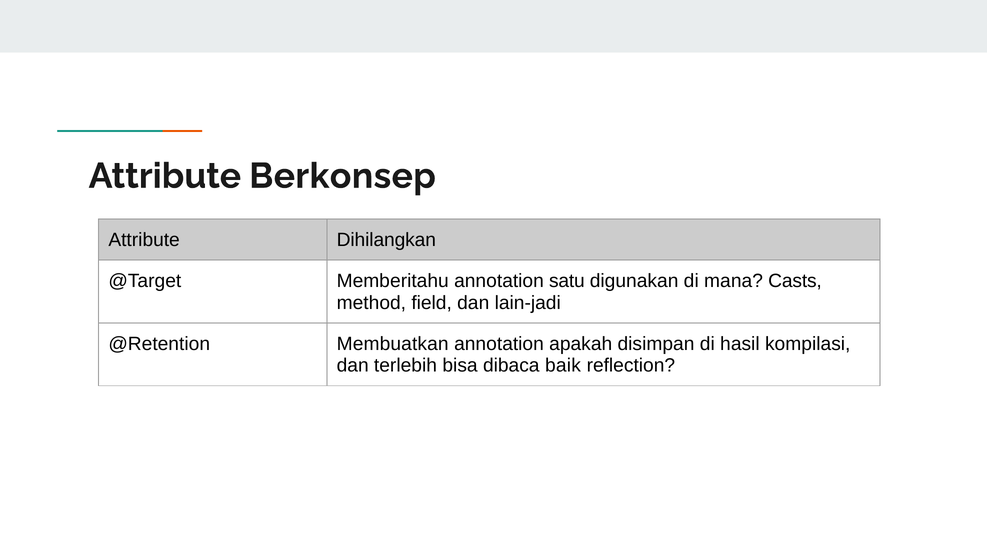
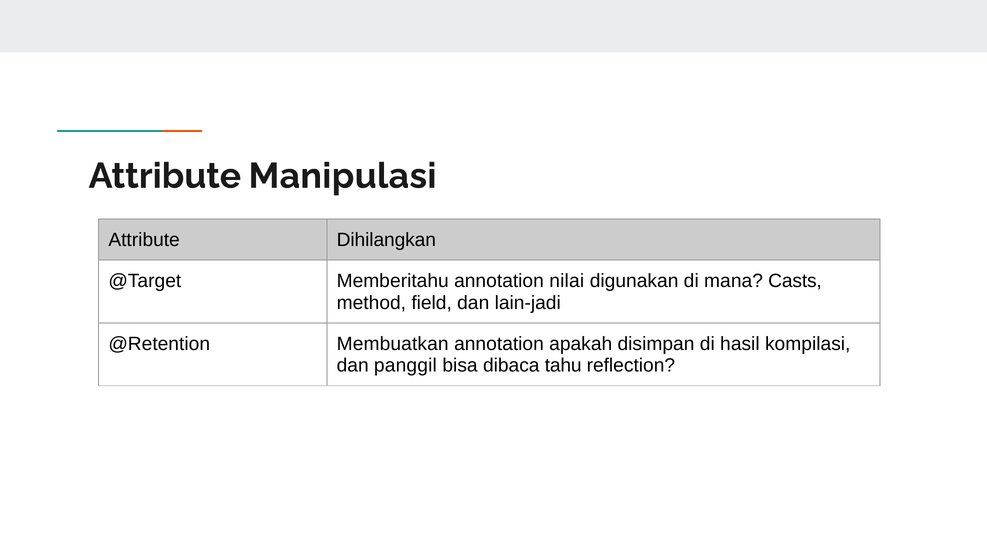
Berkonsep: Berkonsep -> Manipulasi (342, 176)
satu: satu -> nilai (567, 281)
terlebih: terlebih -> panggil (405, 366)
baik: baik -> tahu (563, 366)
